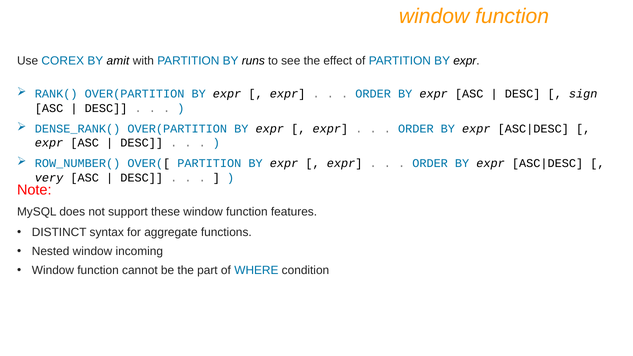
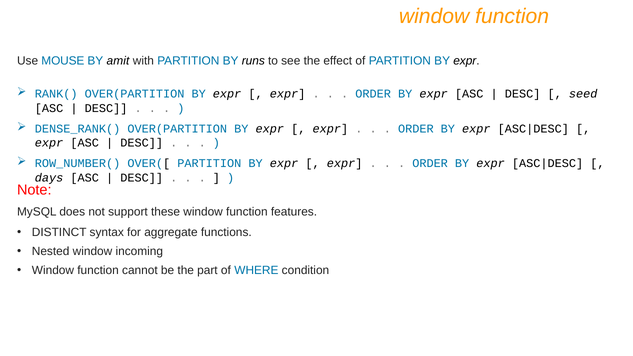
COREX: COREX -> MOUSE (63, 61)
sign: sign -> seed (583, 94)
very: very -> days (49, 178)
